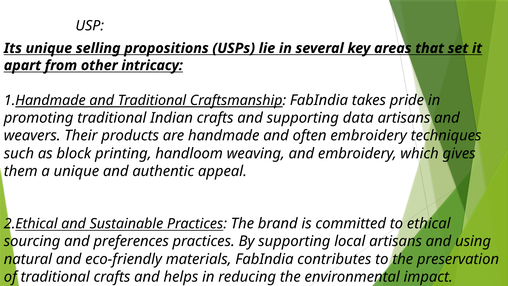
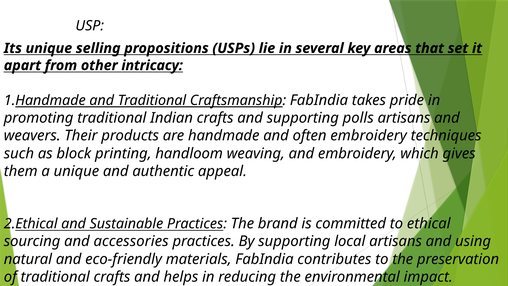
data: data -> polls (358, 118)
preferences: preferences -> accessories (131, 241)
